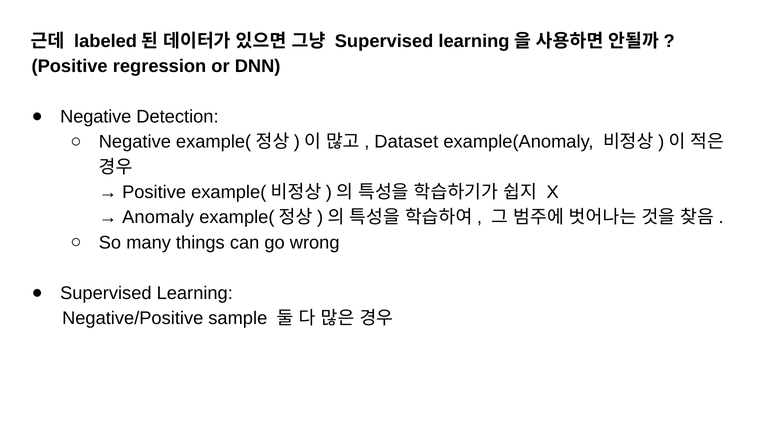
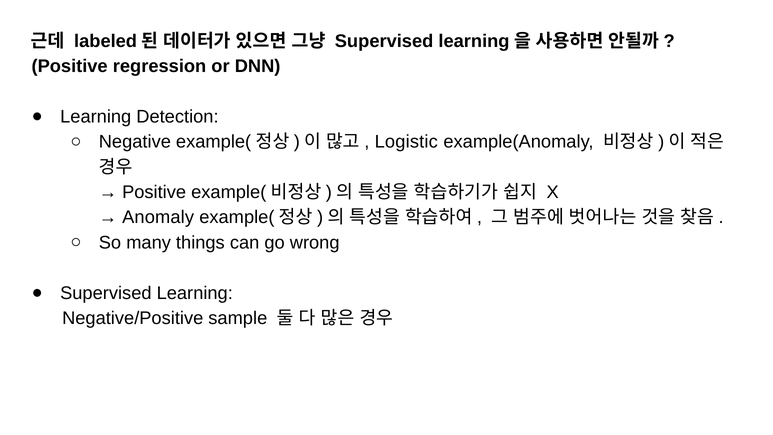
Negative: Negative -> Learning (96, 117)
Dataset: Dataset -> Logistic (406, 142)
